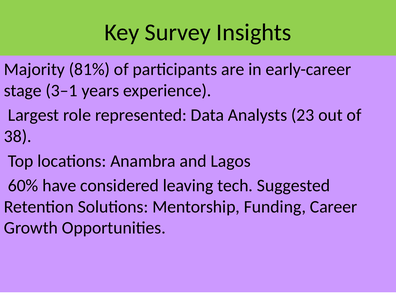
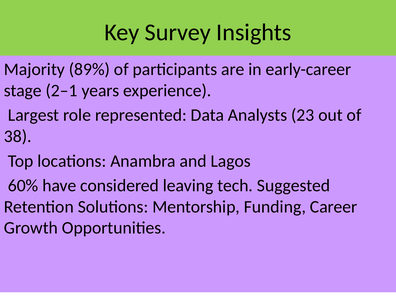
81%: 81% -> 89% (89, 69)
3–1: 3–1 -> 2–1 (62, 91)
